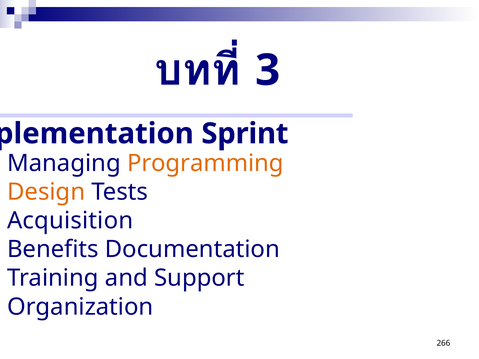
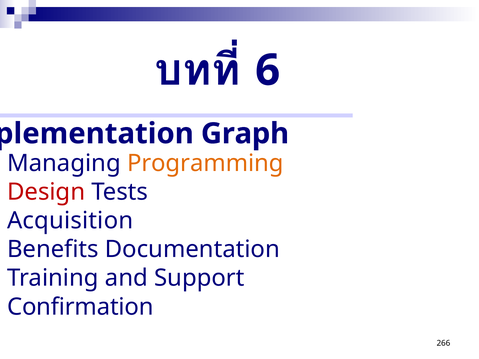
3: 3 -> 6 (268, 70)
Sprint: Sprint -> Graph (245, 134)
Design colour: orange -> red (46, 192)
Organization: Organization -> Confirmation (80, 307)
